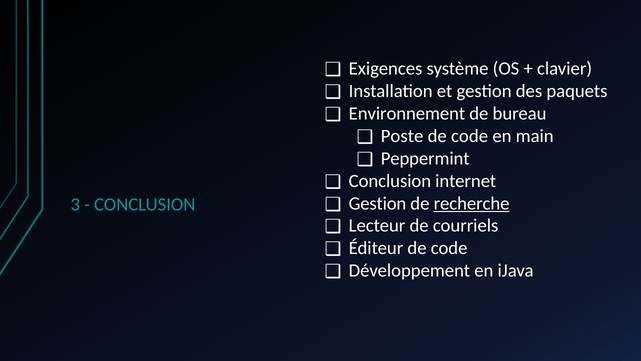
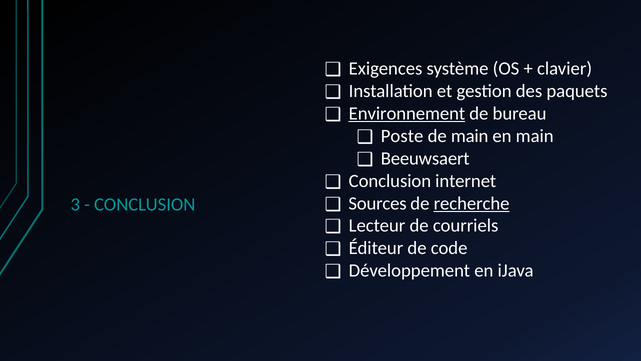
Environnement underline: none -> present (407, 113)
code: code -> main (470, 136)
Peppermint: Peppermint -> Beeuwsaert (425, 158)
Gestion: Gestion -> Sources (378, 203)
